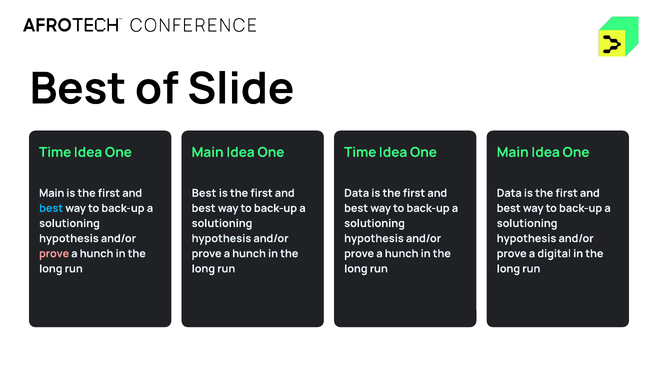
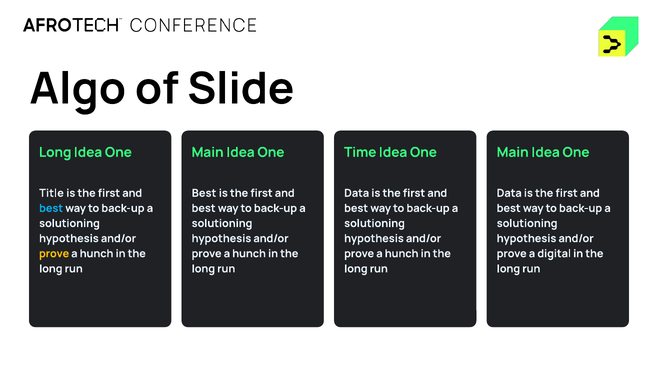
Best: Best -> Algo (78, 89)
Time: Time -> Long (55, 152)
Main: Main -> Title (52, 193)
prove colour: pink -> yellow (54, 254)
